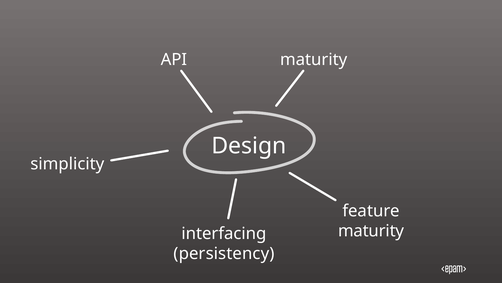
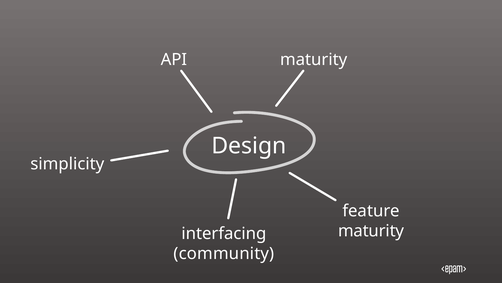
persistency: persistency -> community (224, 253)
